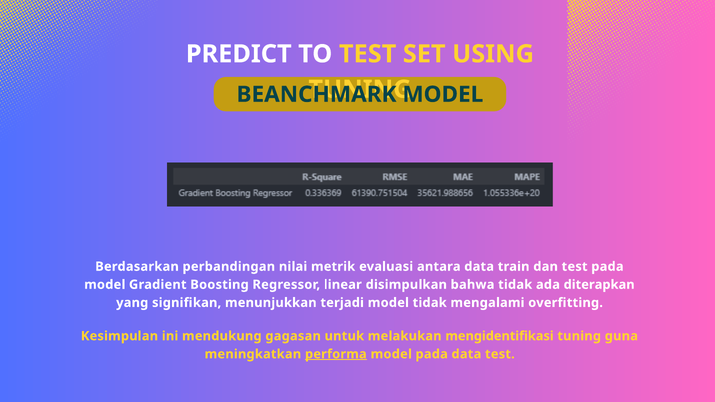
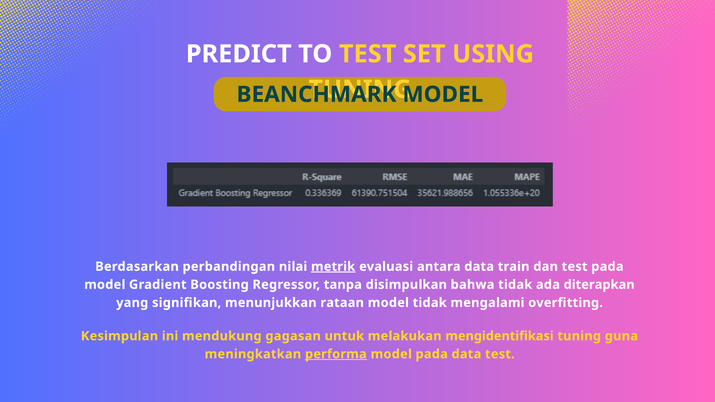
metrik underline: none -> present (333, 267)
linear: linear -> tanpa (343, 285)
terjadi: terjadi -> rataan (342, 303)
